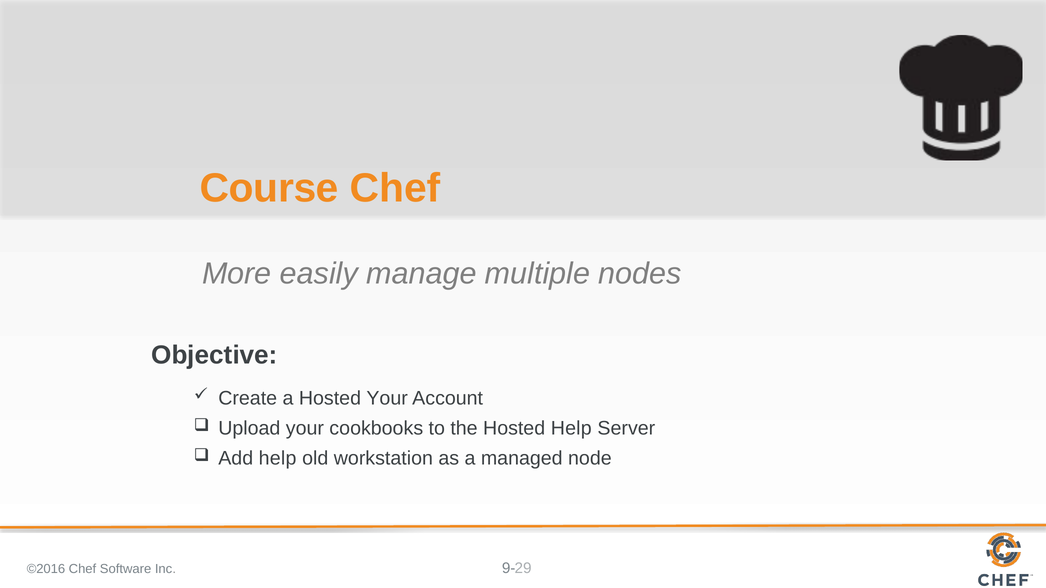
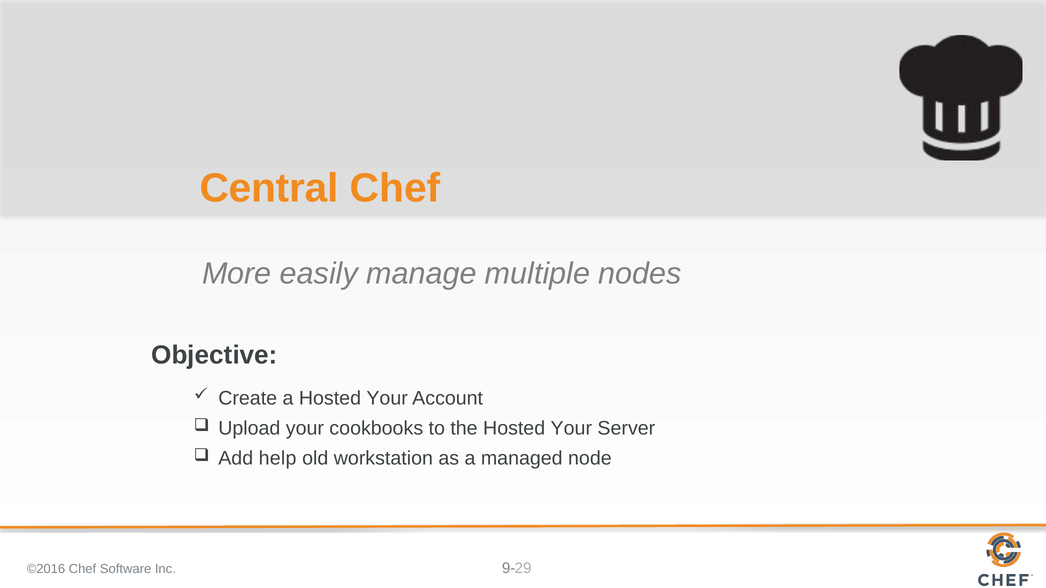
Course: Course -> Central (269, 188)
the Hosted Help: Help -> Your (571, 429)
